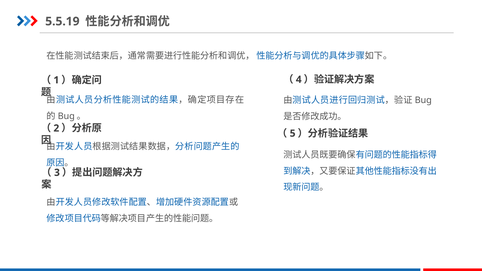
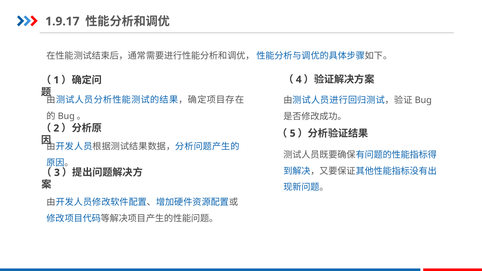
5.5.19: 5.5.19 -> 1.9.17 (62, 21)
